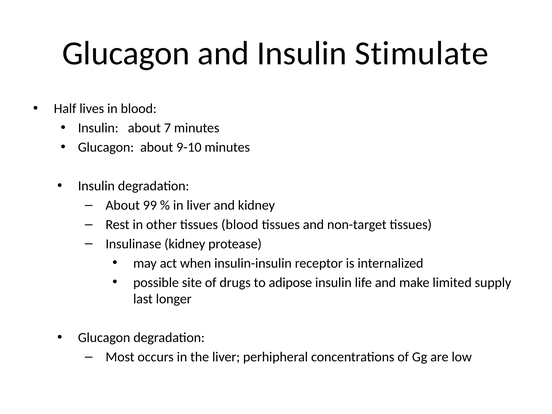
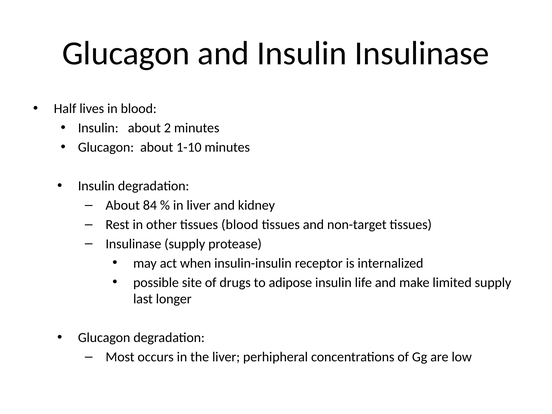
Insulin Stimulate: Stimulate -> Insulinase (422, 53)
7: 7 -> 2 (167, 128)
9-10: 9-10 -> 1-10 (189, 147)
99: 99 -> 84 (150, 205)
Insulinase kidney: kidney -> supply (185, 244)
